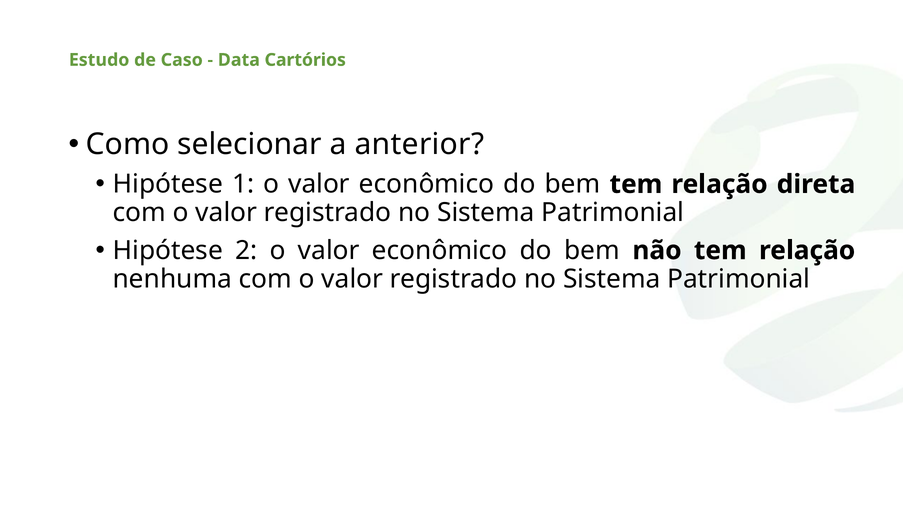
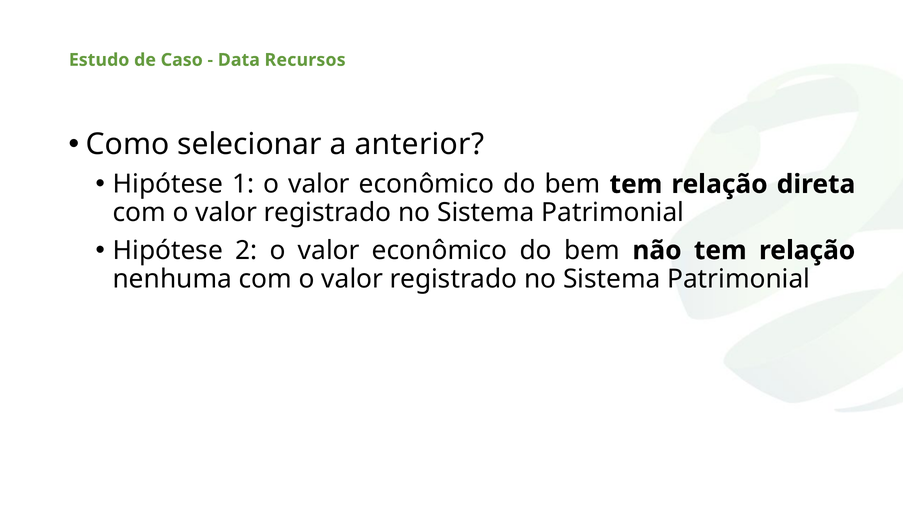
Cartórios: Cartórios -> Recursos (305, 60)
